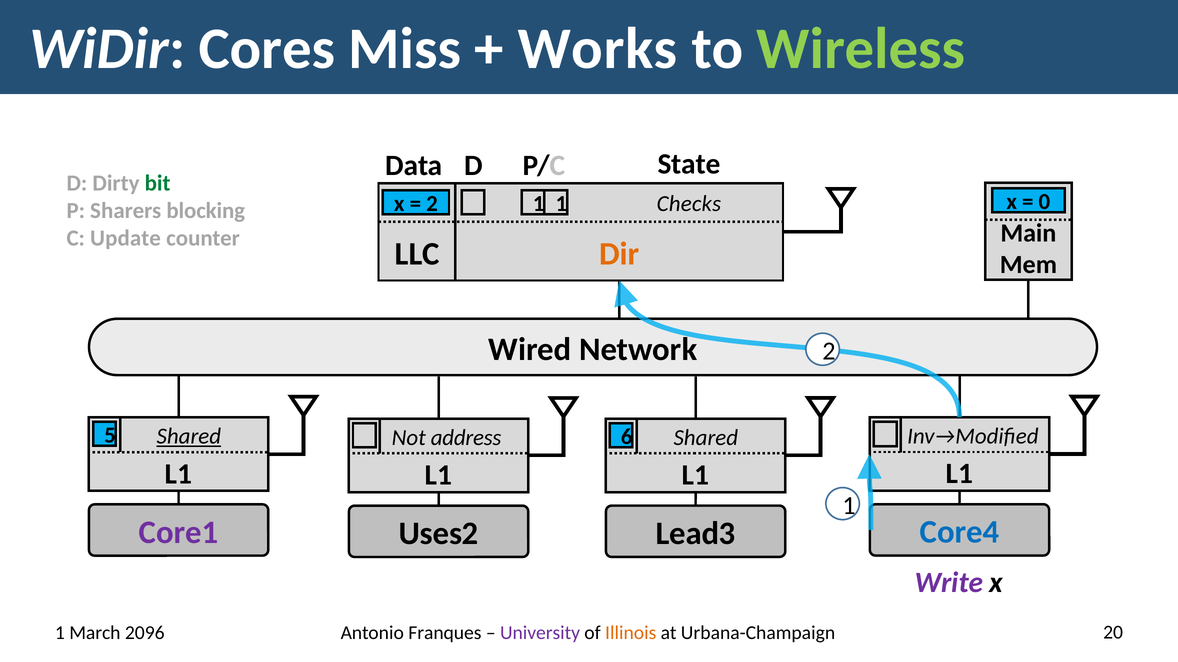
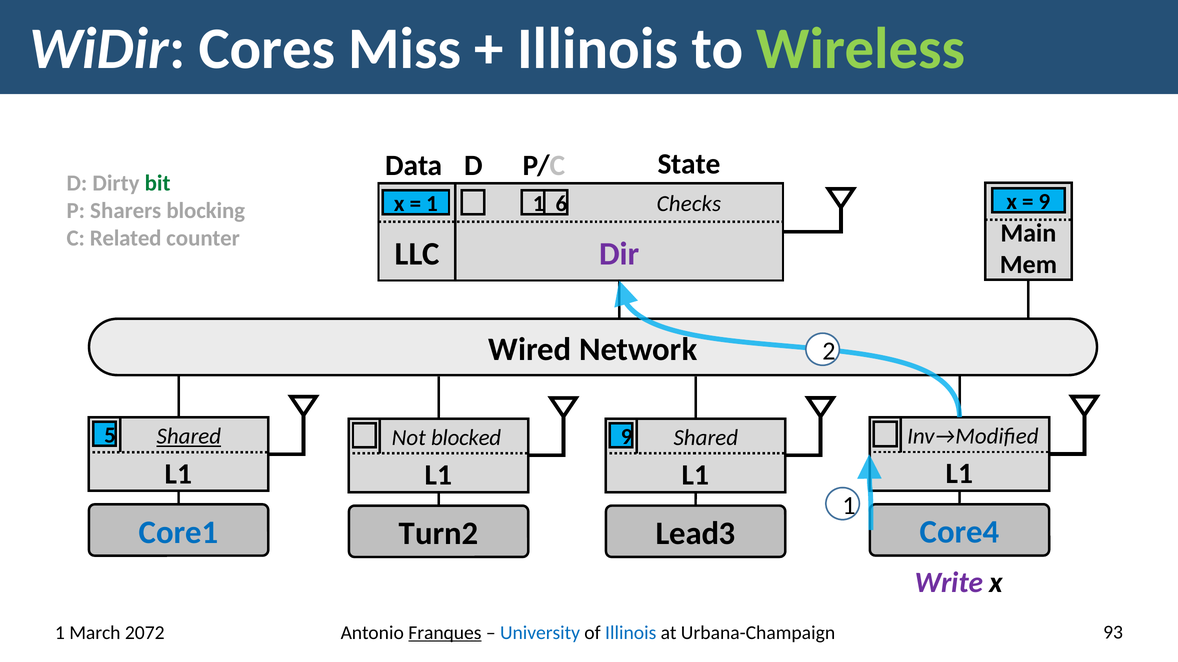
Works: Works -> Illinois (598, 49)
0: 0 -> 9 (1044, 202)
2: 2 -> 1 (432, 204)
1 1: 1 -> 6 (561, 204)
Update: Update -> Related (126, 239)
Dir colour: orange -> purple (619, 254)
5 6: 6 -> 9 (627, 437)
address: address -> blocked (466, 438)
Core1 colour: purple -> blue (179, 533)
Uses2: Uses2 -> Turn2 (439, 534)
2096: 2096 -> 2072 (145, 633)
Franques underline: none -> present (445, 633)
University colour: purple -> blue (540, 633)
Illinois colour: orange -> blue (631, 633)
20: 20 -> 93 (1113, 633)
